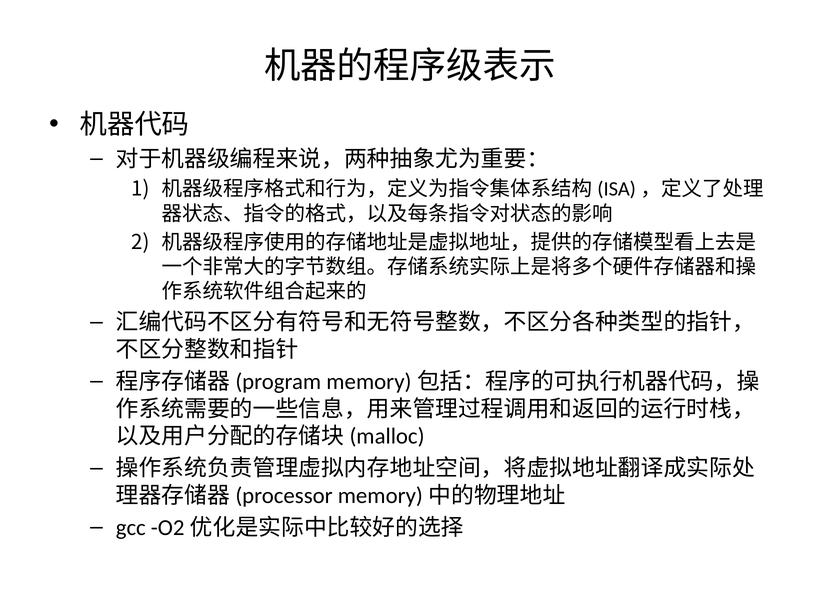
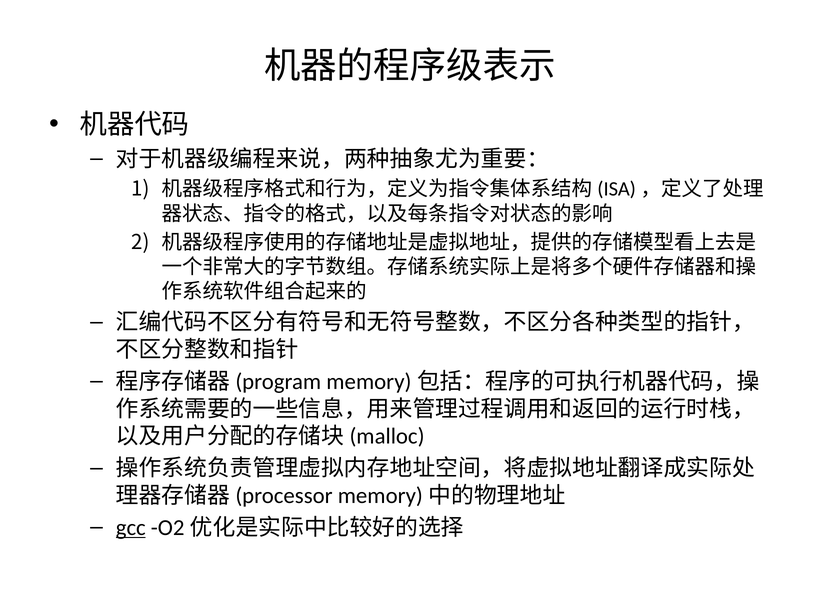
gcc underline: none -> present (131, 528)
